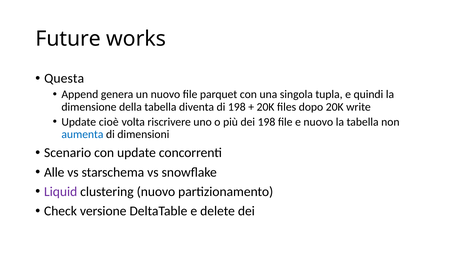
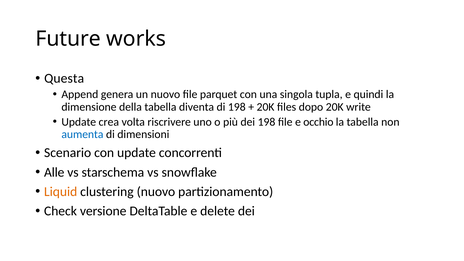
cioè: cioè -> crea (109, 122)
e nuovo: nuovo -> occhio (318, 122)
Liquid colour: purple -> orange (61, 192)
